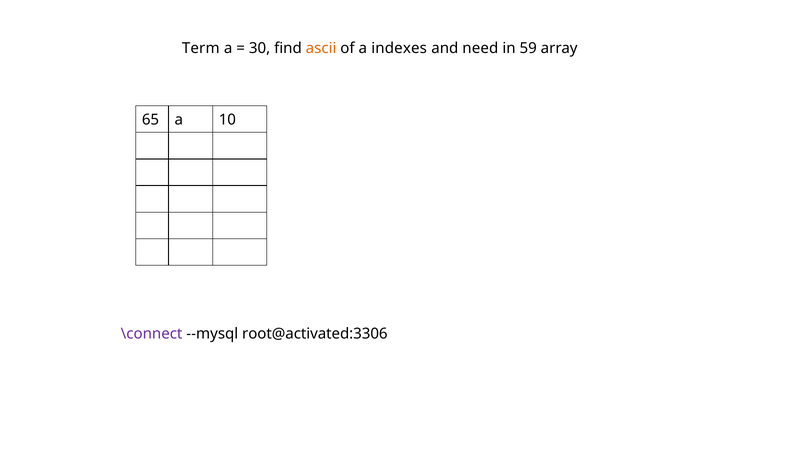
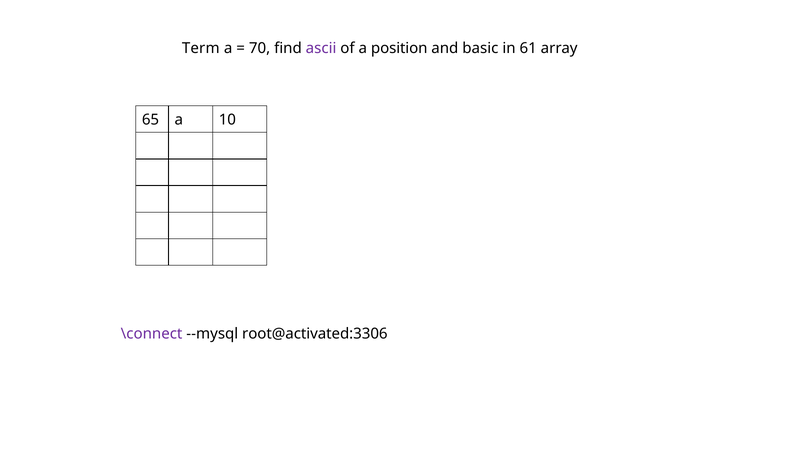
30: 30 -> 70 (260, 48)
ascii colour: orange -> purple (321, 48)
indexes: indexes -> position (399, 48)
need: need -> basic (480, 48)
59: 59 -> 61 (528, 48)
